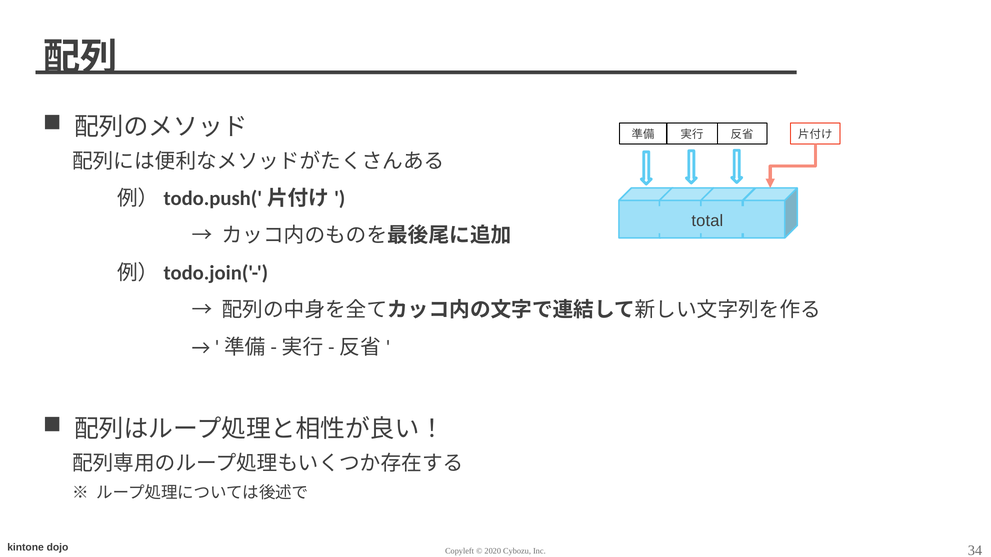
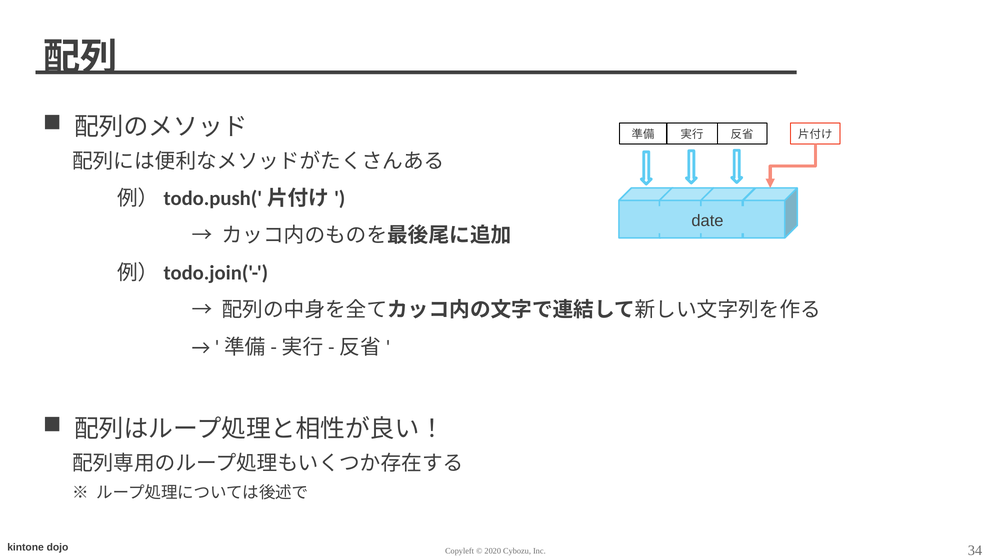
total: total -> date (707, 221)
